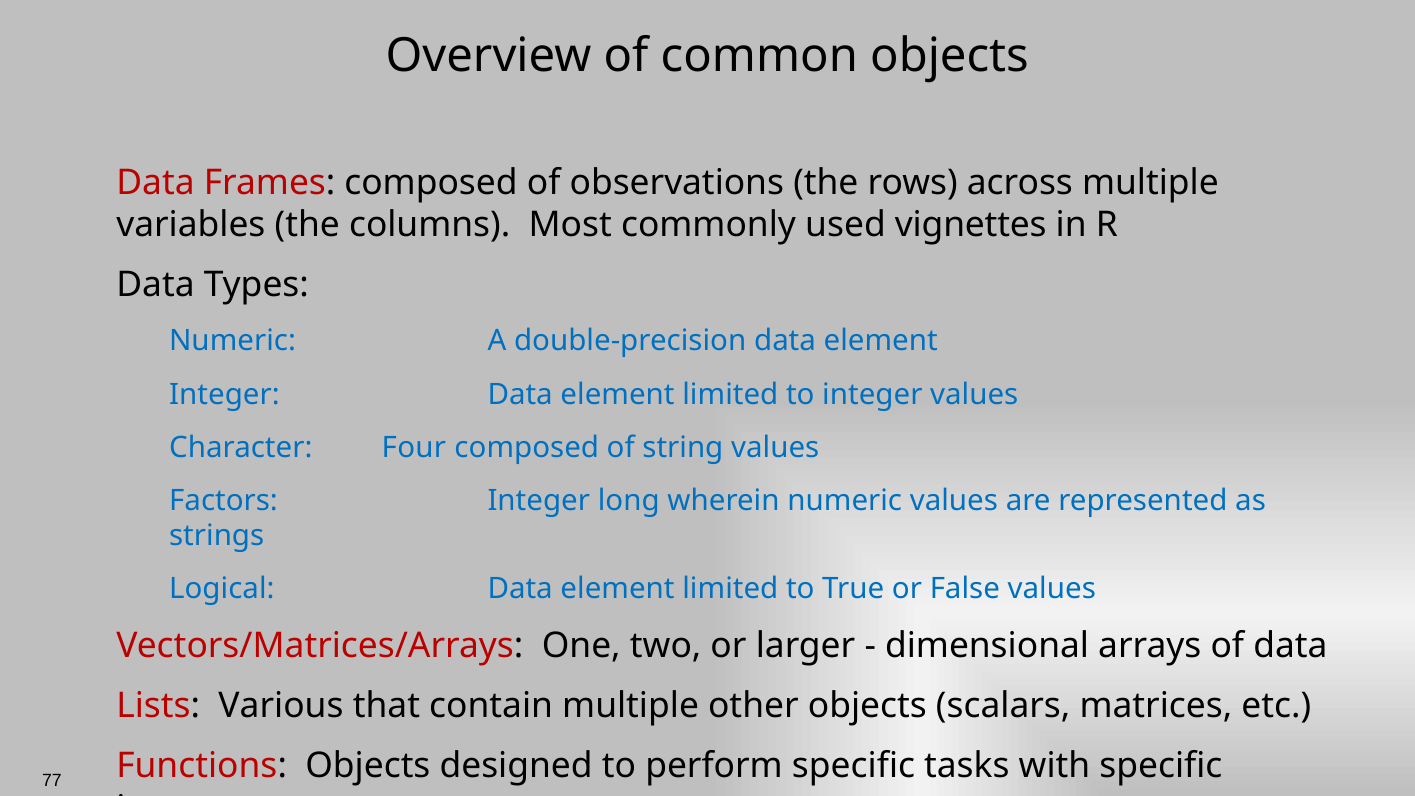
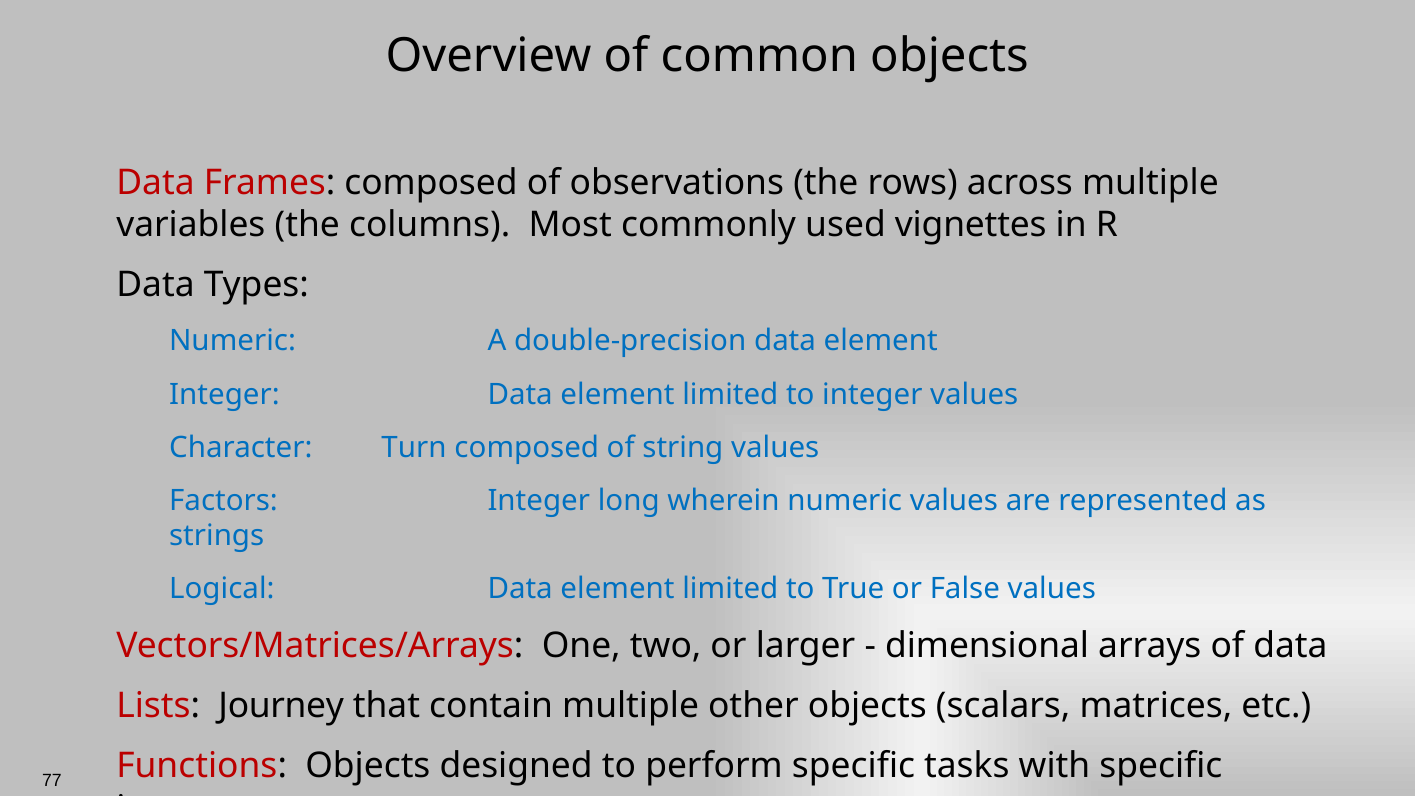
Four: Four -> Turn (414, 447)
Various: Various -> Journey (281, 706)
